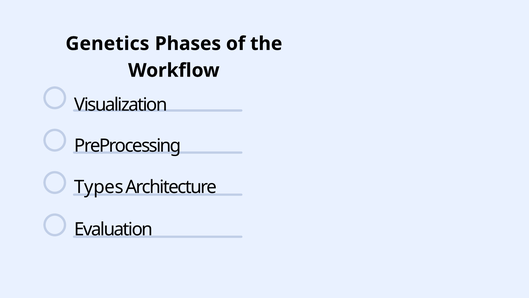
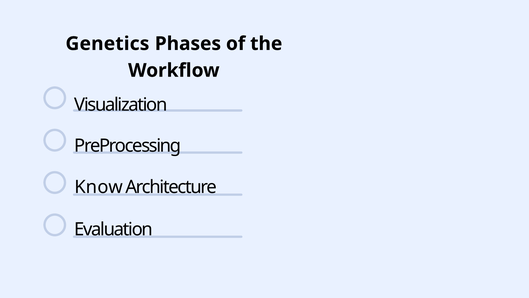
Types: Types -> Know (99, 187)
